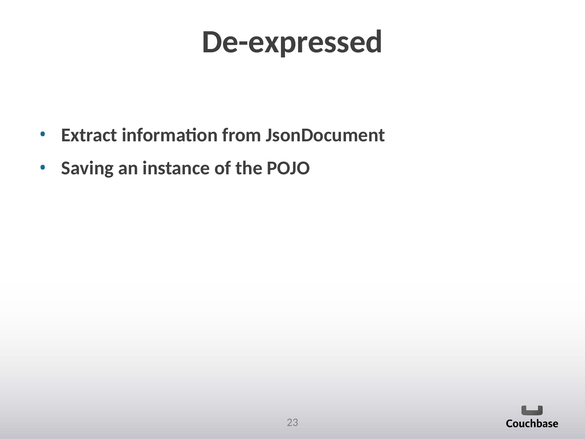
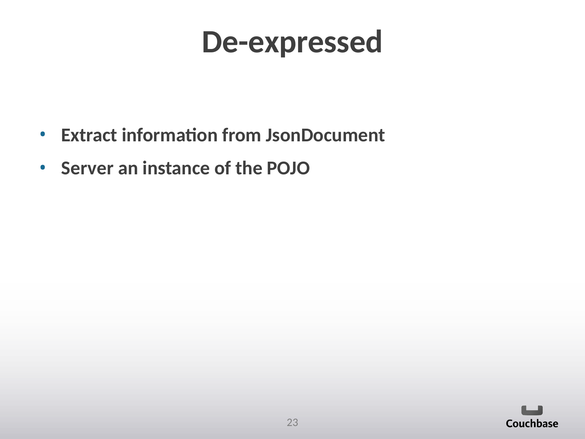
Saving: Saving -> Server (87, 168)
